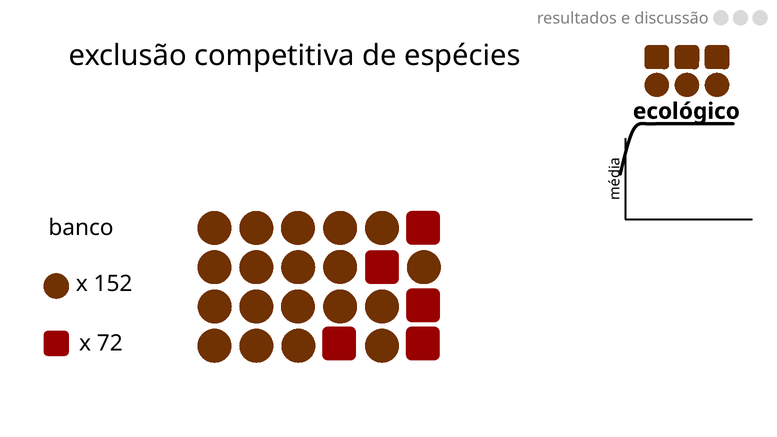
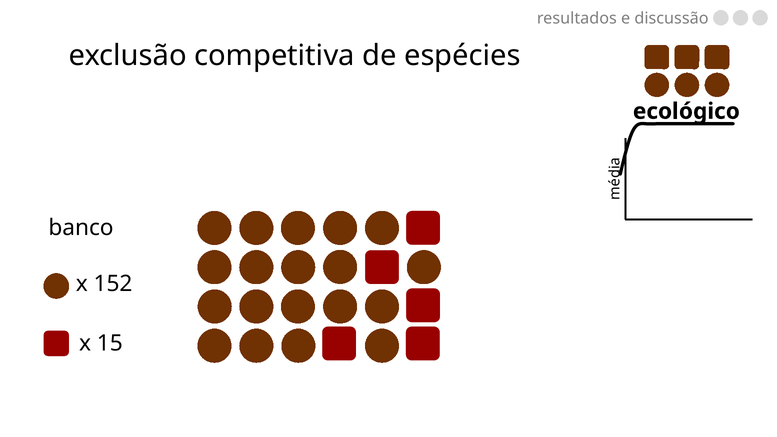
72: 72 -> 15 (110, 343)
